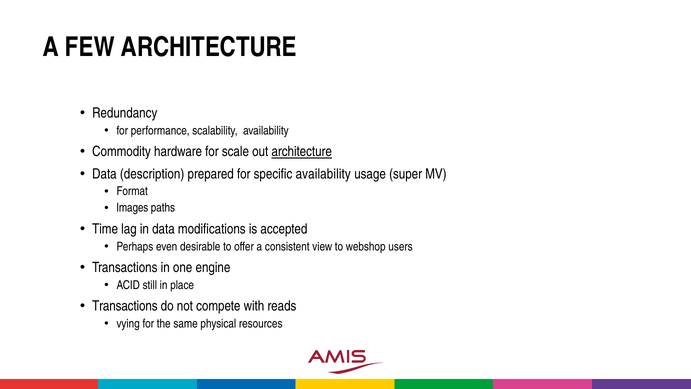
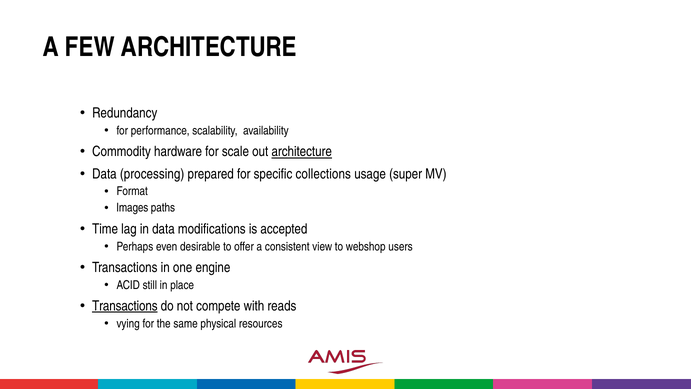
description: description -> processing (152, 174)
specific availability: availability -> collections (323, 174)
Transactions underline: none -> present (125, 306)
